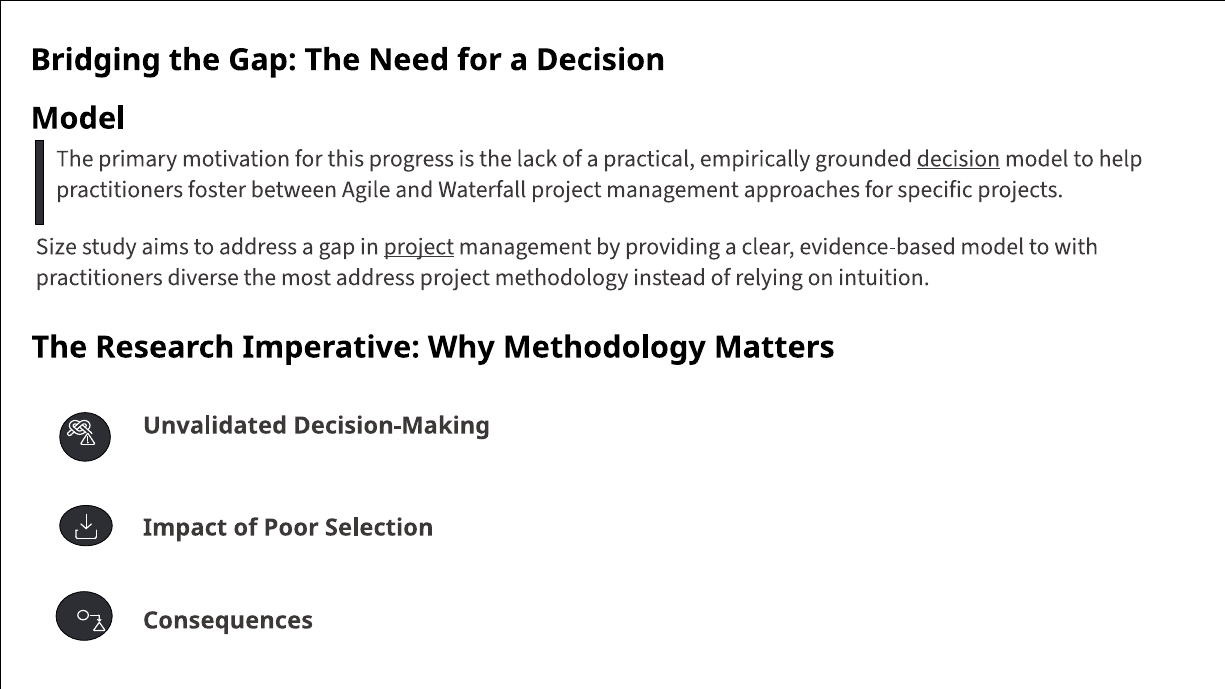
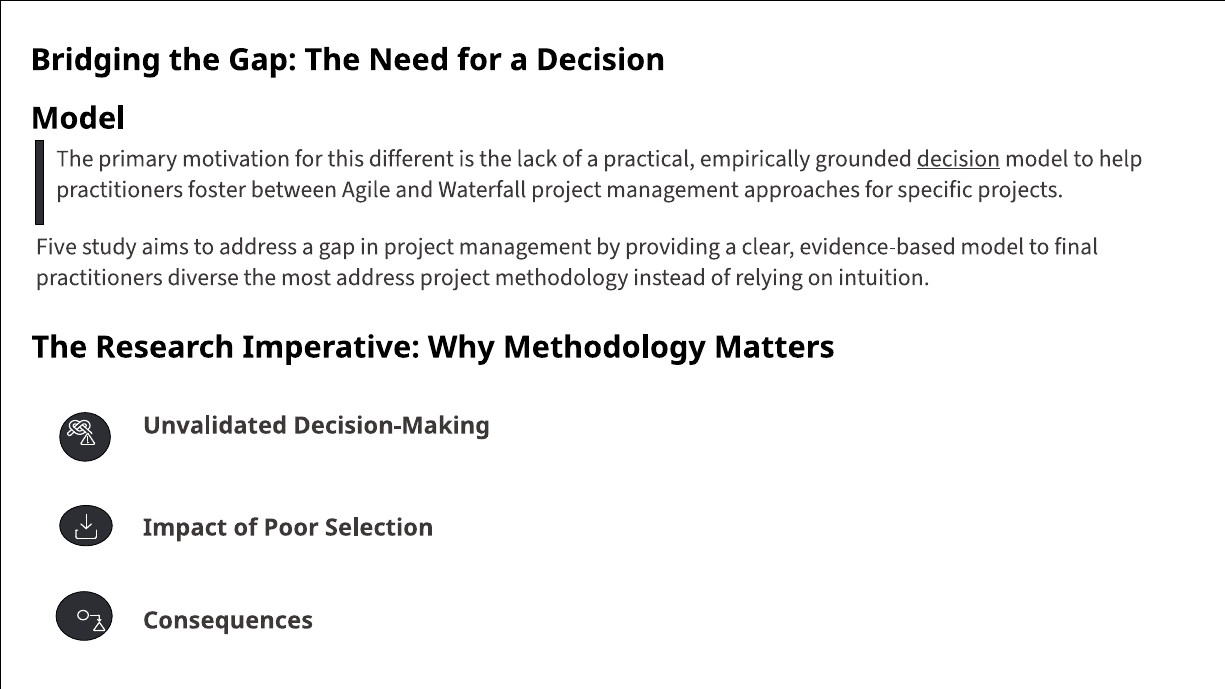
progress: progress -> different (411, 159)
Size: Size -> Five (56, 246)
project underline: present -> none (419, 246)
with: with -> final (1076, 246)
